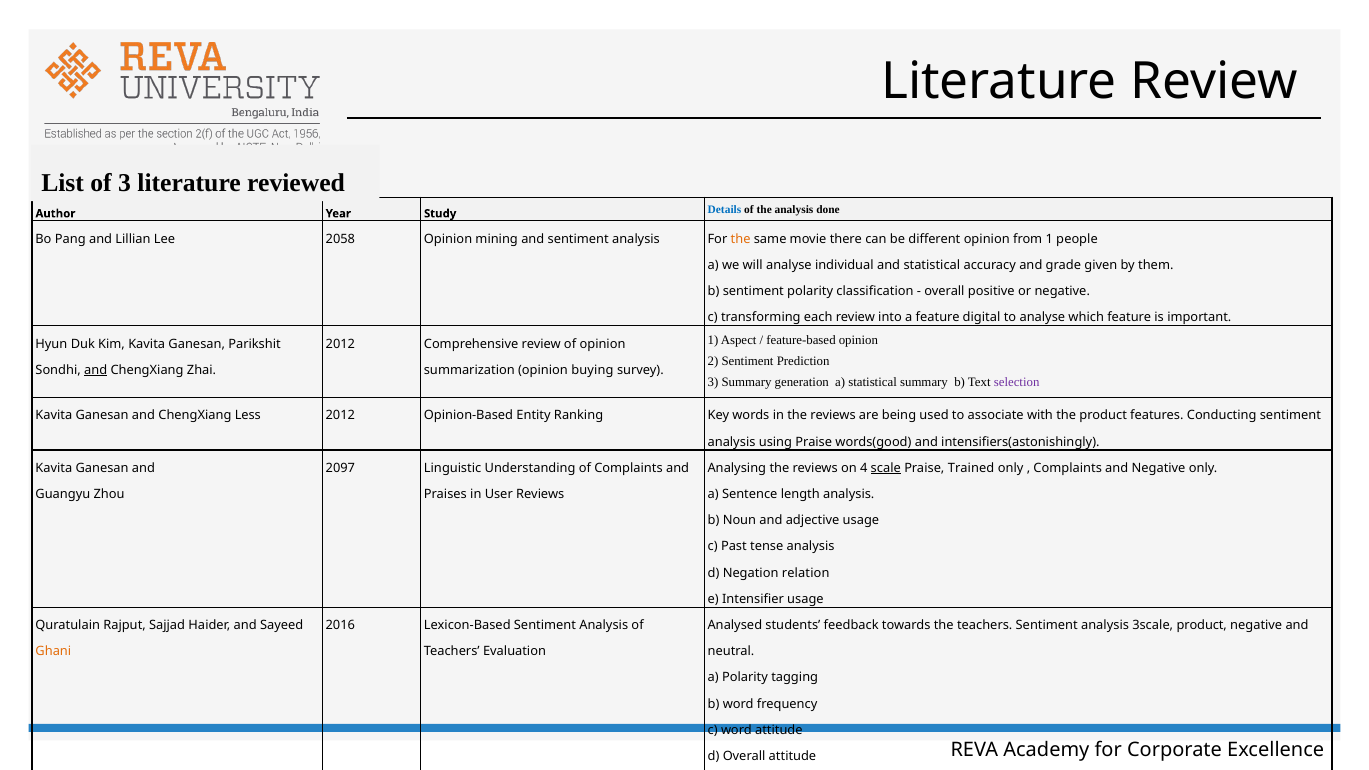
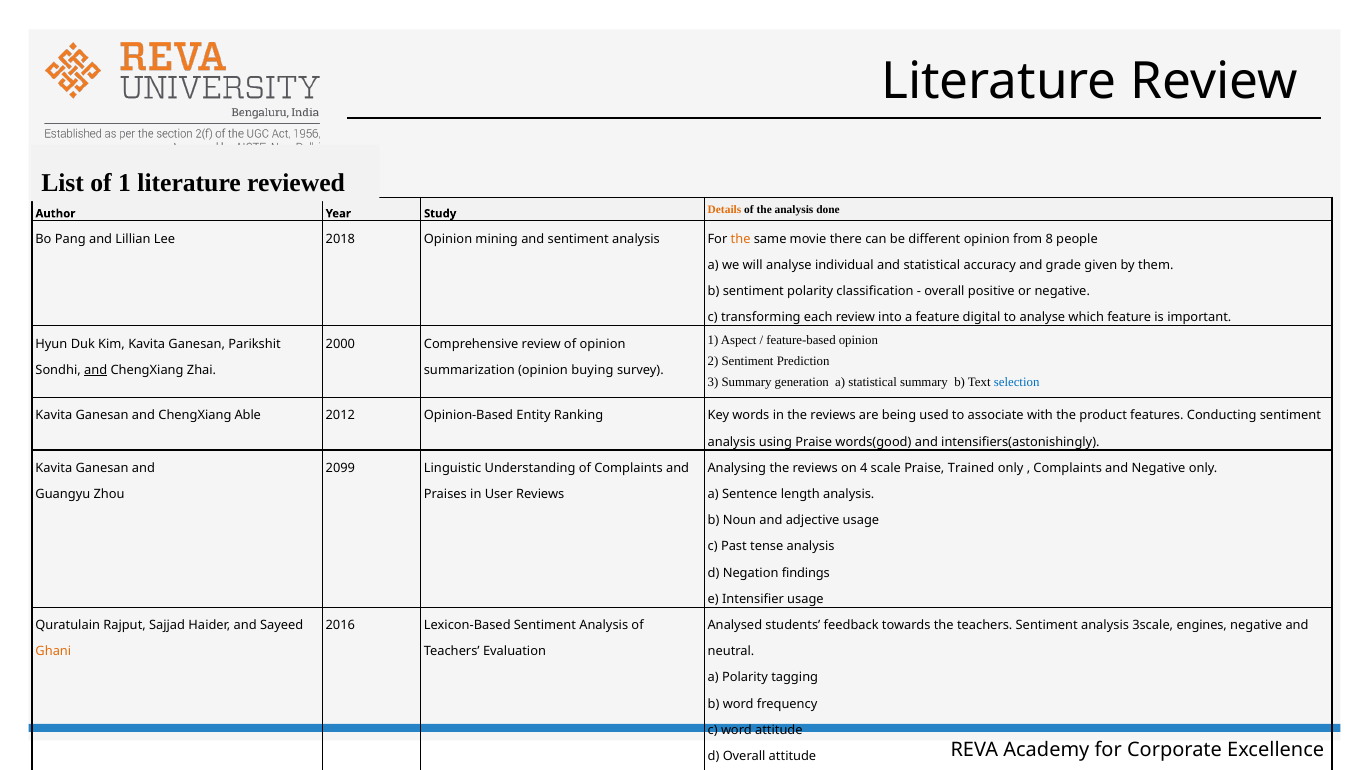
of 3: 3 -> 1 (125, 183)
Details colour: blue -> orange (724, 210)
2058: 2058 -> 2018 (340, 239)
from 1: 1 -> 8 (1049, 239)
2012: 2012 -> 2000 (340, 344)
selection colour: purple -> blue (1017, 383)
Less: Less -> Able (248, 416)
2097: 2097 -> 2099 (340, 468)
scale underline: present -> none (886, 468)
relation: relation -> findings (806, 573)
3scale product: product -> engines (1202, 625)
